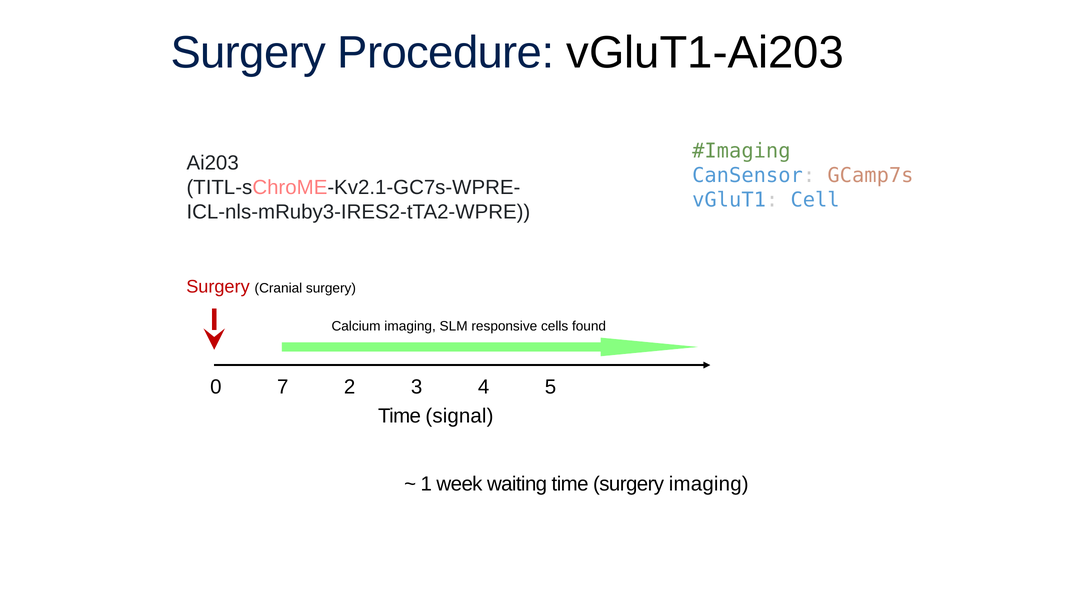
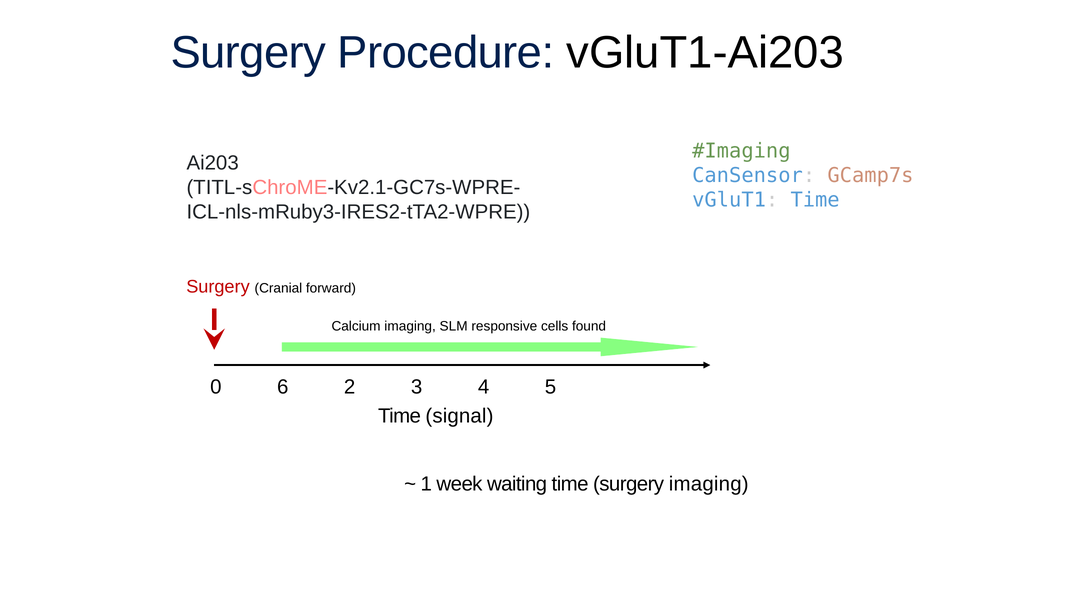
vGluT1 Cell: Cell -> Time (815, 200)
Cranial surgery: surgery -> forward (331, 288)
7: 7 -> 6 (283, 387)
